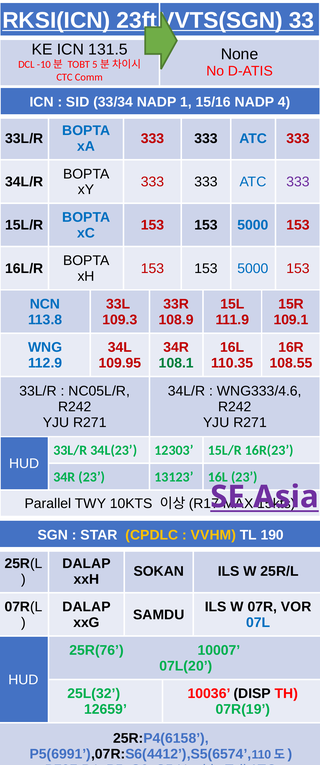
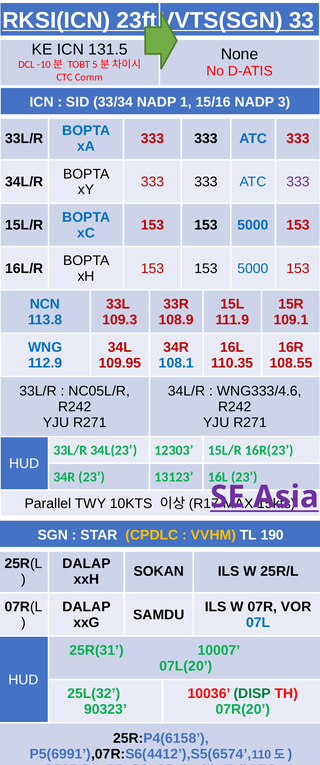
4: 4 -> 3 (284, 102)
108.1 colour: green -> blue (176, 363)
25R(76: 25R(76 -> 25R(31 (97, 651)
DISP colour: black -> green (252, 694)
12659: 12659 -> 90323 (106, 710)
07R(19: 07R(19 -> 07R(20 (243, 710)
